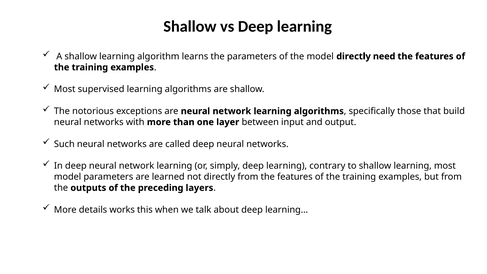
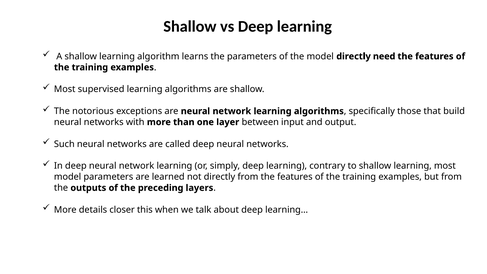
works: works -> closer (122, 210)
